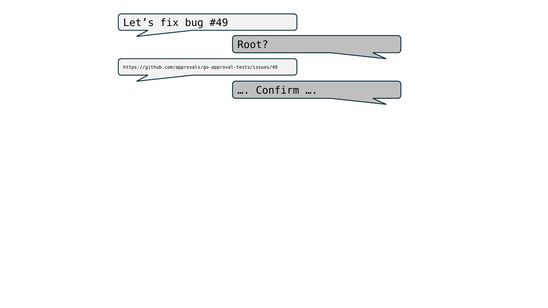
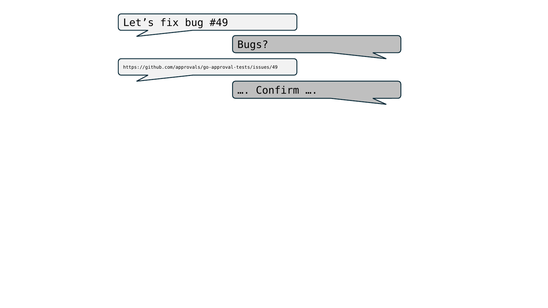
Root: Root -> Bugs (253, 45)
